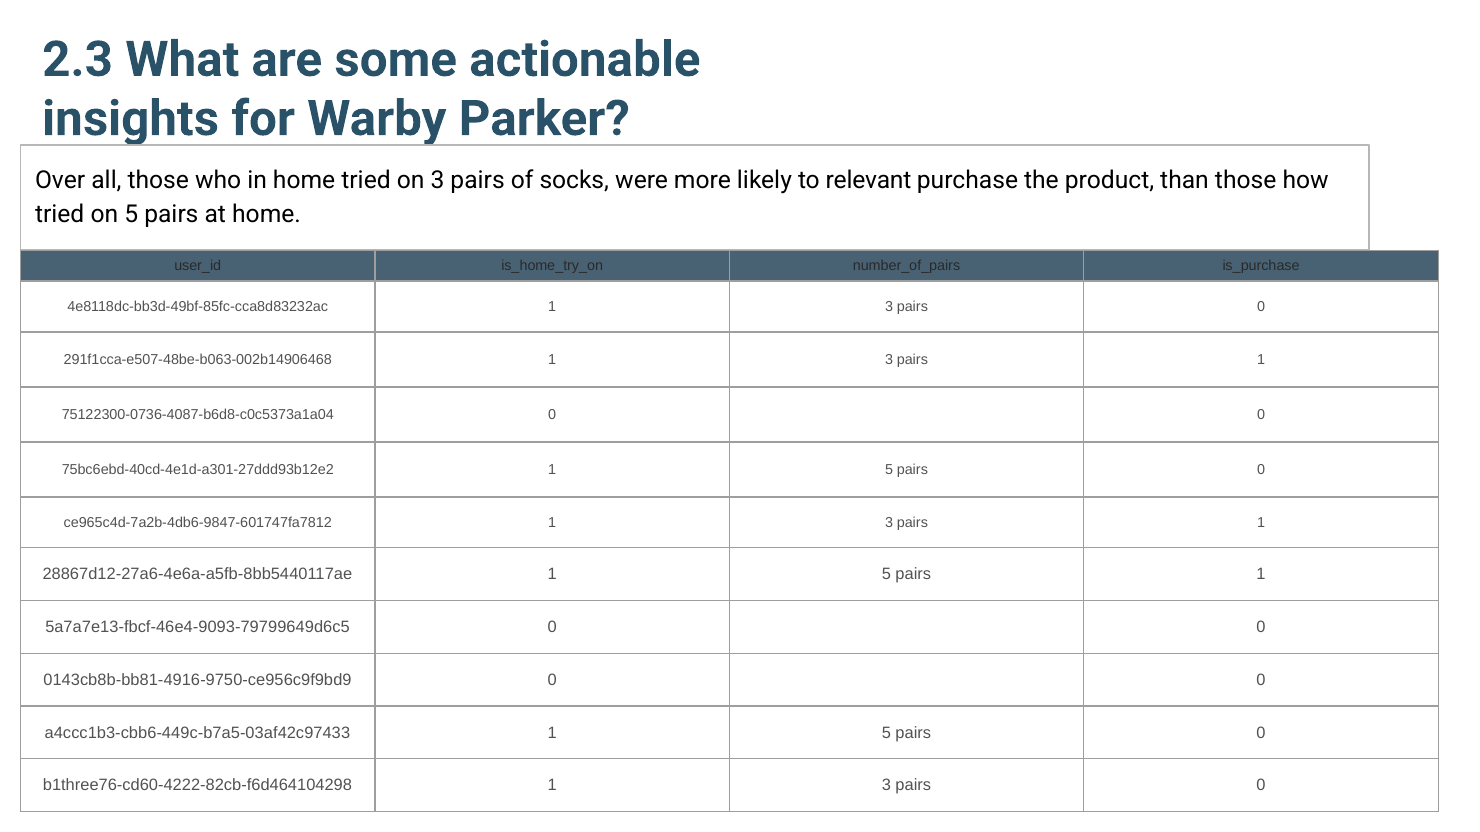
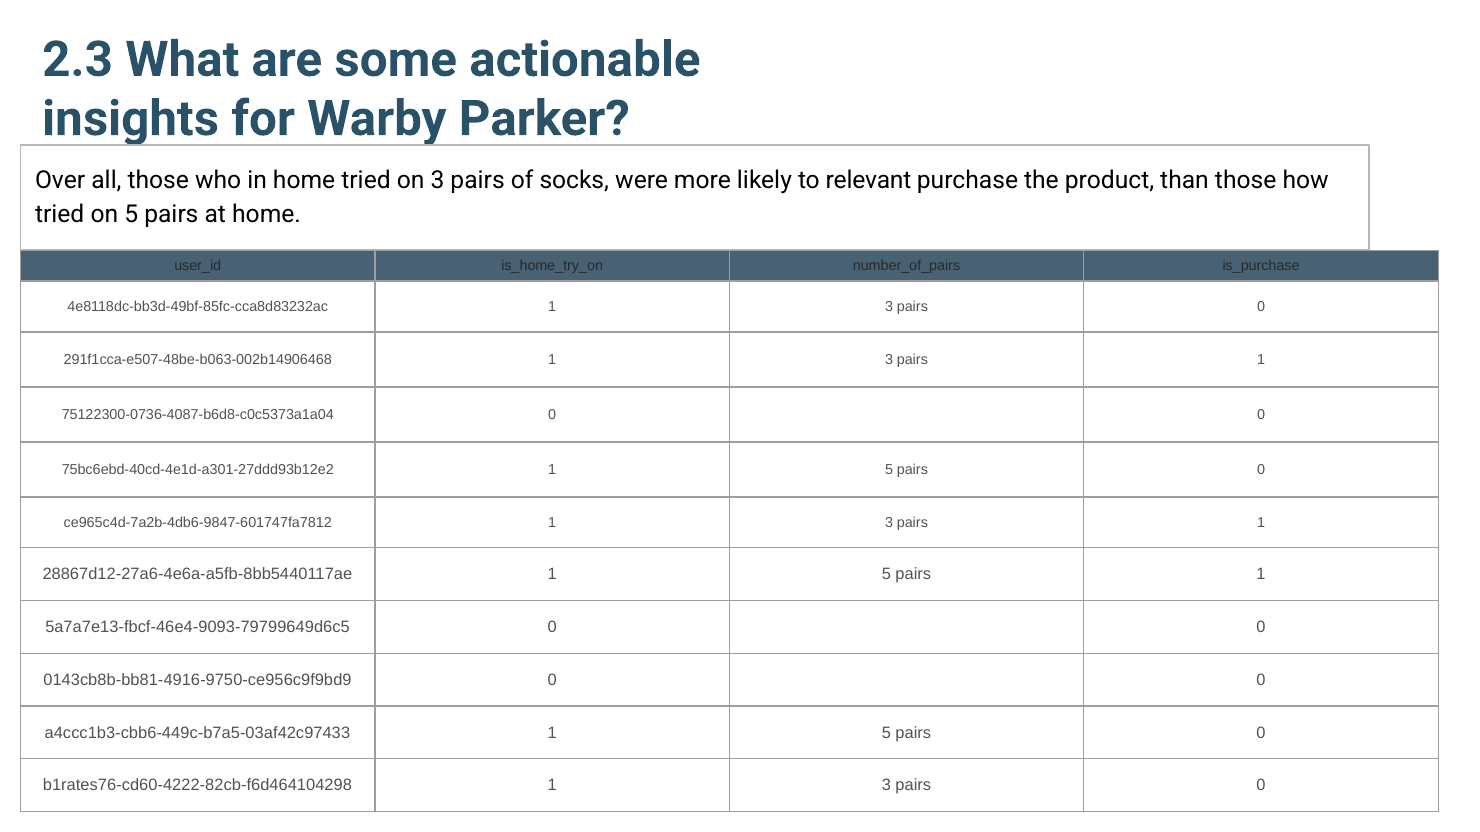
b1three76-cd60-4222-82cb-f6d464104298: b1three76-cd60-4222-82cb-f6d464104298 -> b1rates76-cd60-4222-82cb-f6d464104298 (197, 786)
